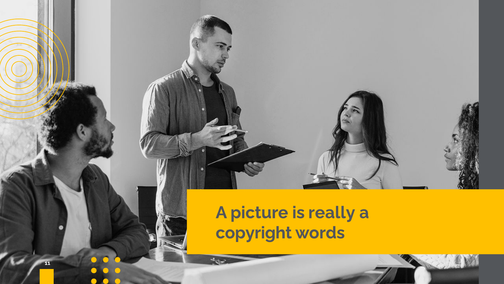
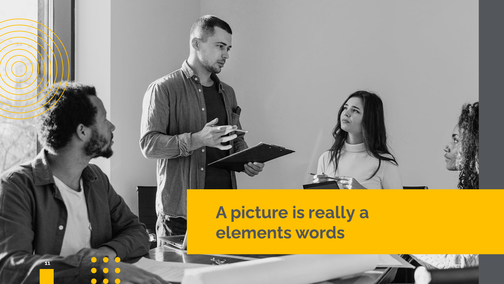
copyright: copyright -> elements (254, 232)
